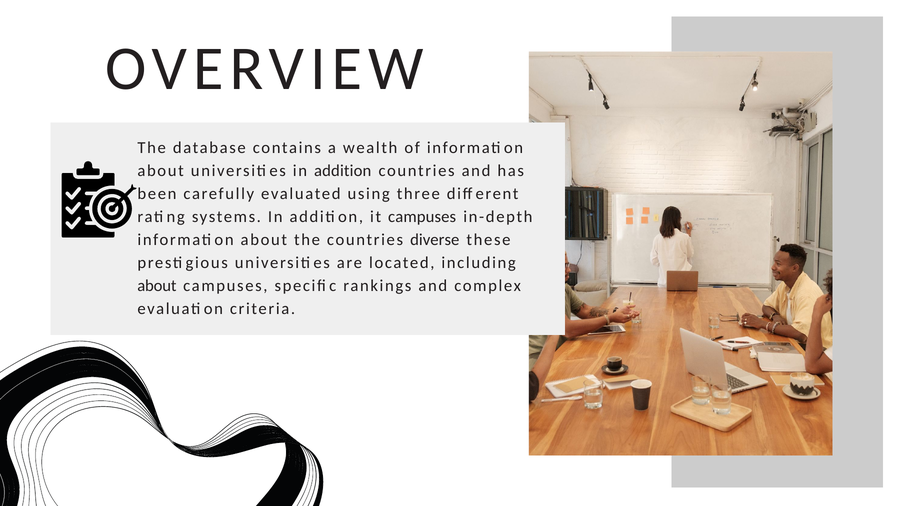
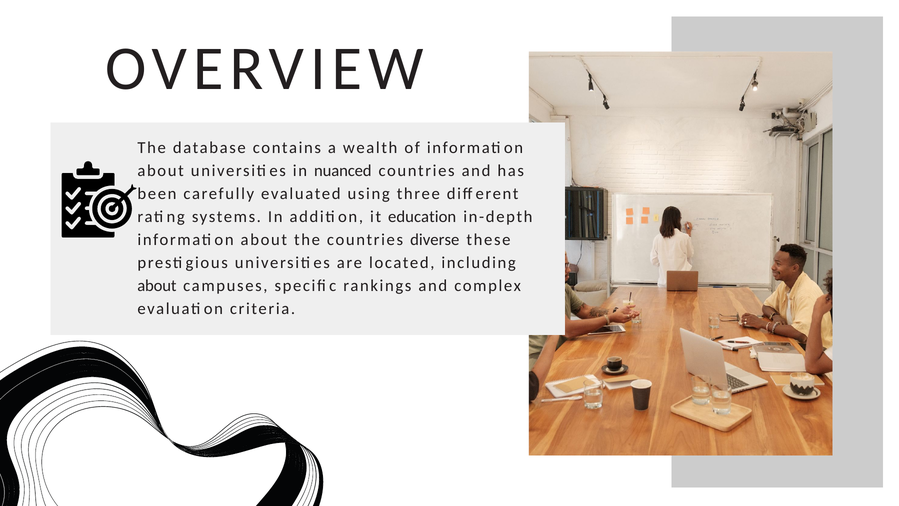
universities in addition: addition -> nuanced (343, 171)
it campuses: campuses -> education (422, 217)
